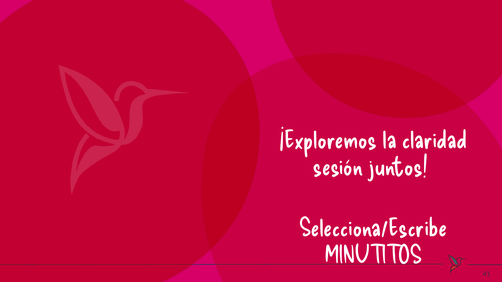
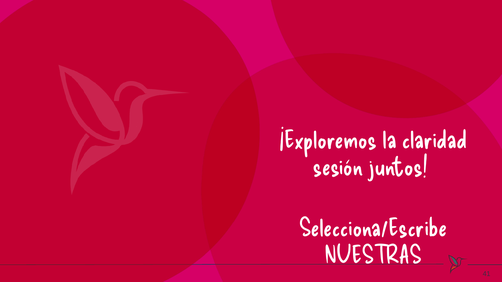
MINUTITOS: MINUTITOS -> NUESTRAS (373, 256)
